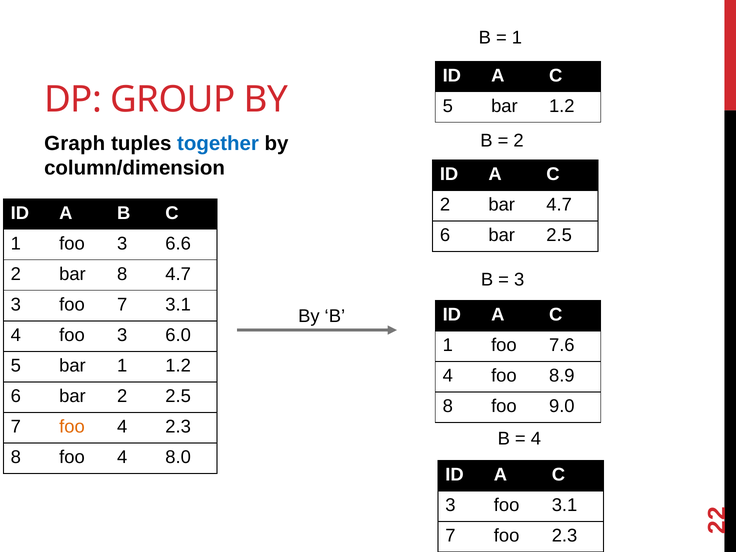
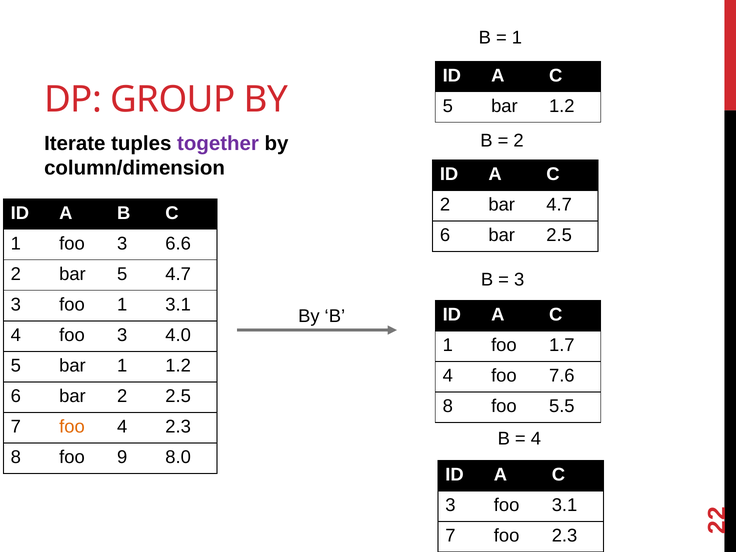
Graph: Graph -> Iterate (75, 143)
together colour: blue -> purple (218, 143)
bar 8: 8 -> 5 (122, 274)
foo 7: 7 -> 1 (122, 305)
6.0: 6.0 -> 4.0 (178, 335)
7.6: 7.6 -> 1.7 (562, 345)
8.9: 8.9 -> 7.6 (562, 376)
9.0: 9.0 -> 5.5 (562, 406)
8 foo 4: 4 -> 9 (122, 457)
